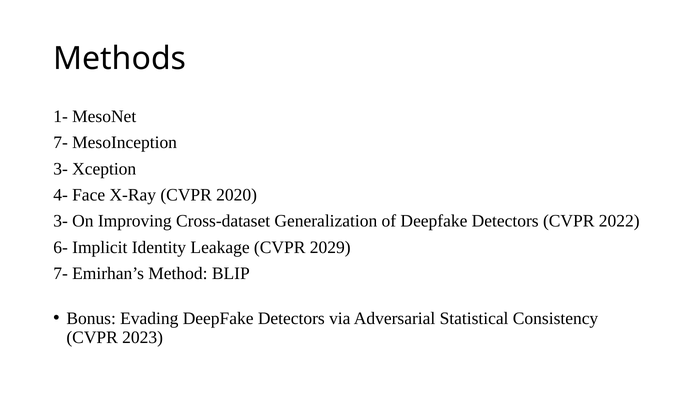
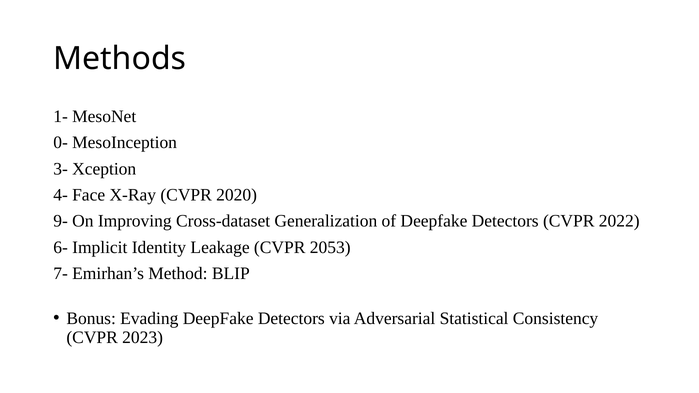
7-: 7- -> 0- (61, 143)
3-: 3- -> 9- (61, 221)
2029: 2029 -> 2053 (330, 247)
